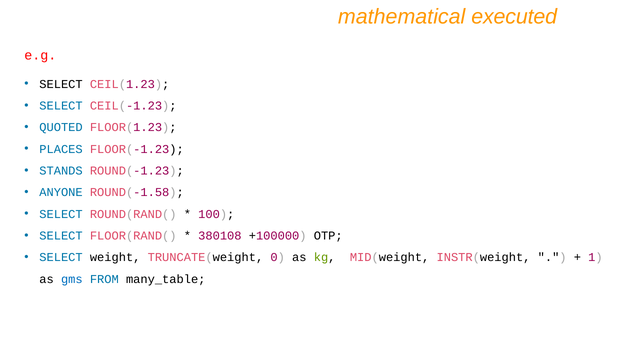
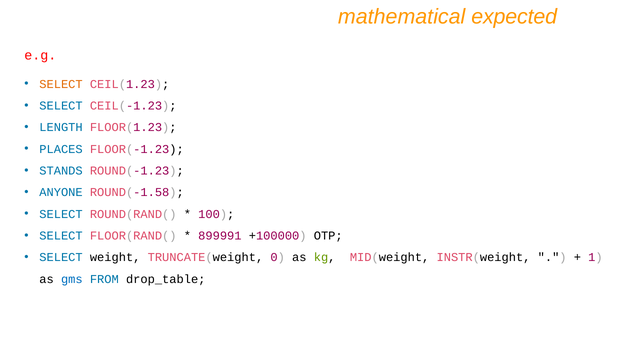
executed: executed -> expected (514, 17)
SELECT colour: black -> orange (61, 84)
QUOTED: QUOTED -> LENGTH (61, 128)
380108: 380108 -> 899991 (220, 236)
many_table: many_table -> drop_table (166, 279)
